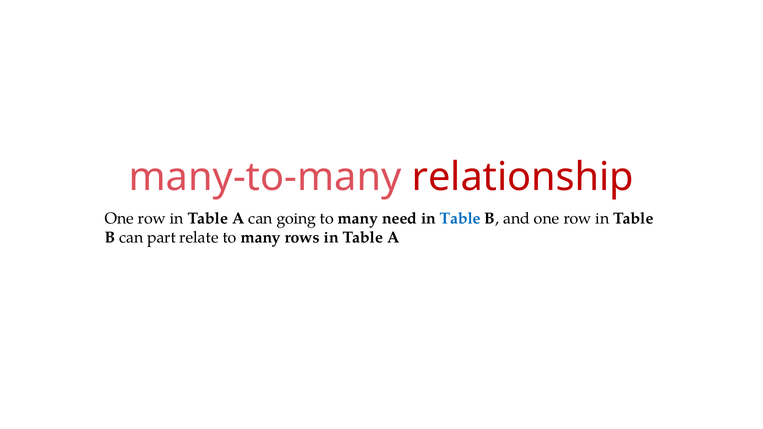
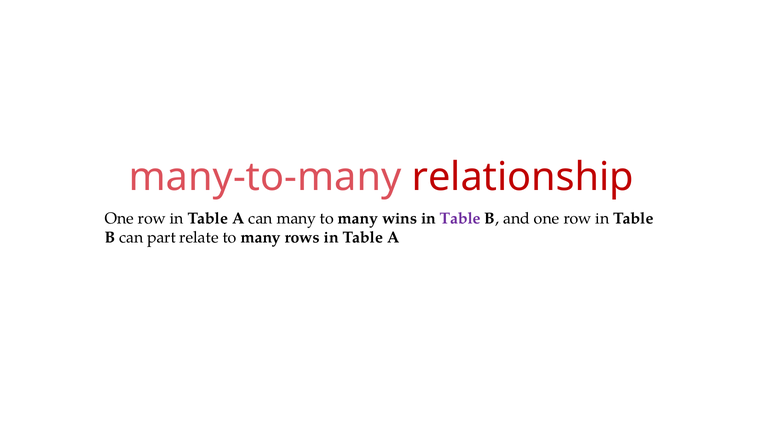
can going: going -> many (296, 219)
need: need -> wins (400, 219)
Table colour: blue -> purple (460, 219)
